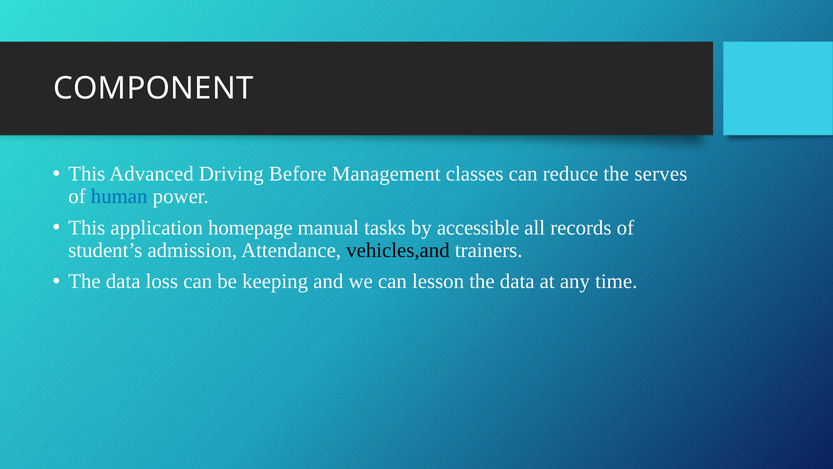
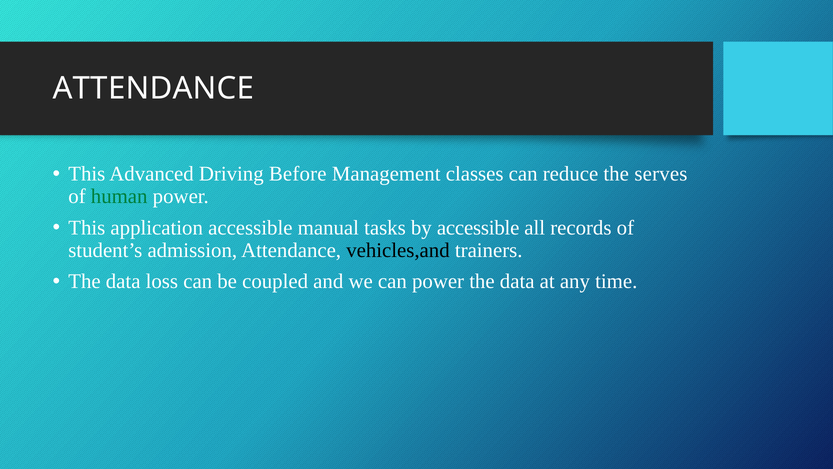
COMPONENT: COMPONENT -> ATTENDANCE (153, 88)
human colour: blue -> green (119, 196)
application homepage: homepage -> accessible (250, 228)
keeping: keeping -> coupled (275, 281)
can lesson: lesson -> power (438, 281)
